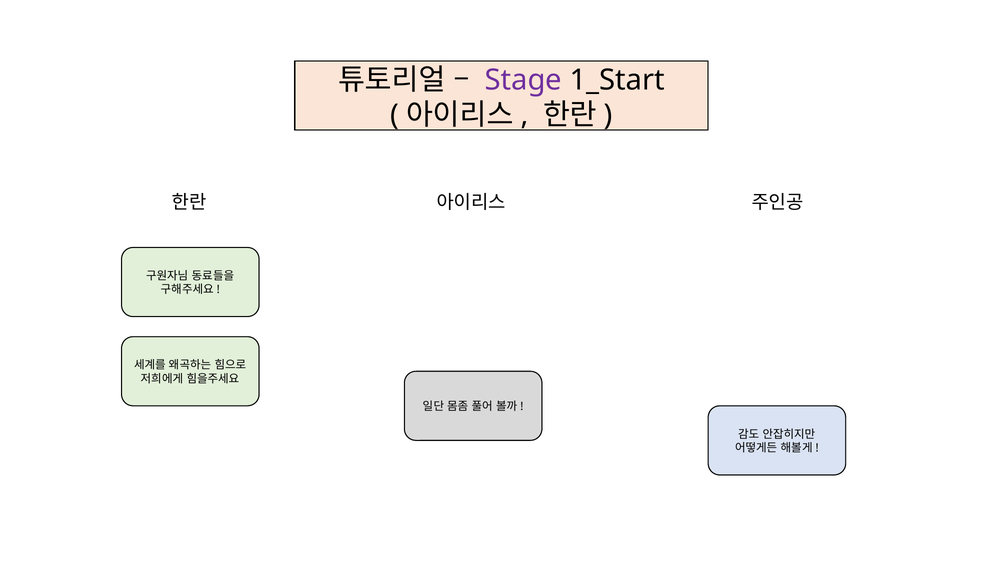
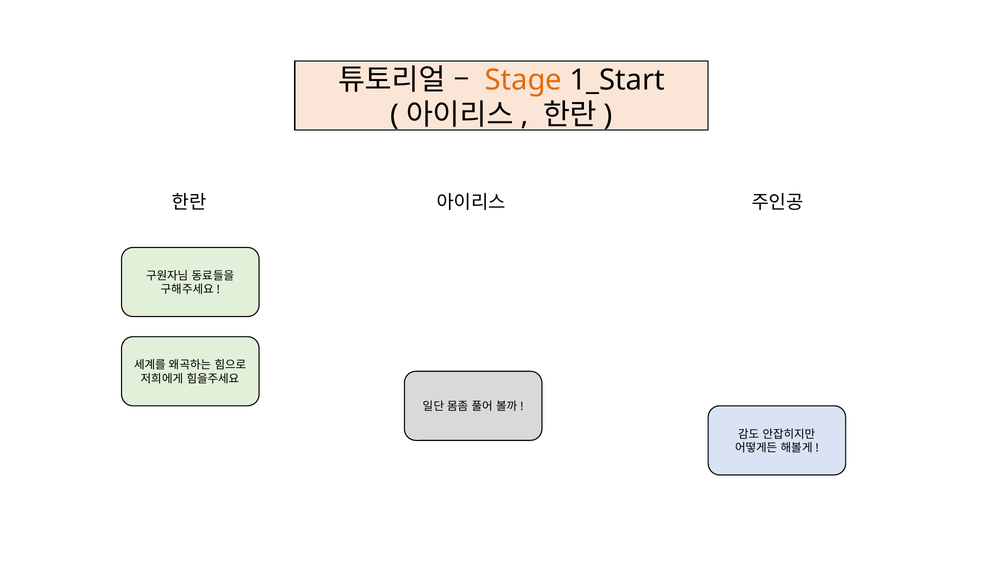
Stage colour: purple -> orange (523, 80)
